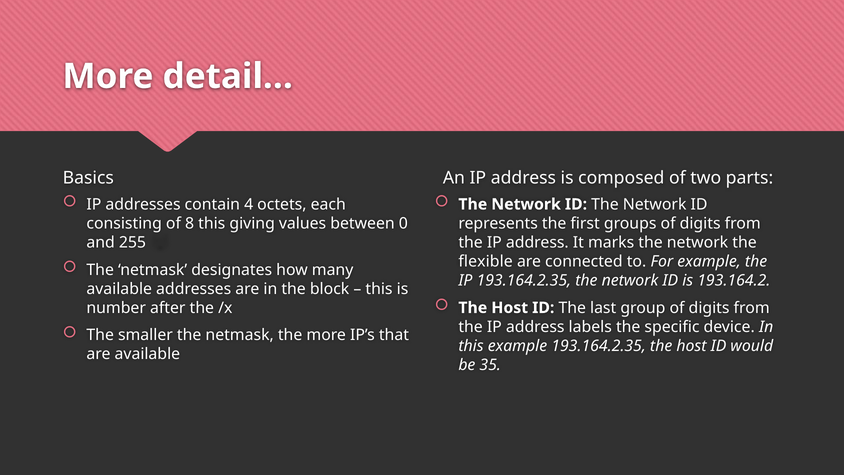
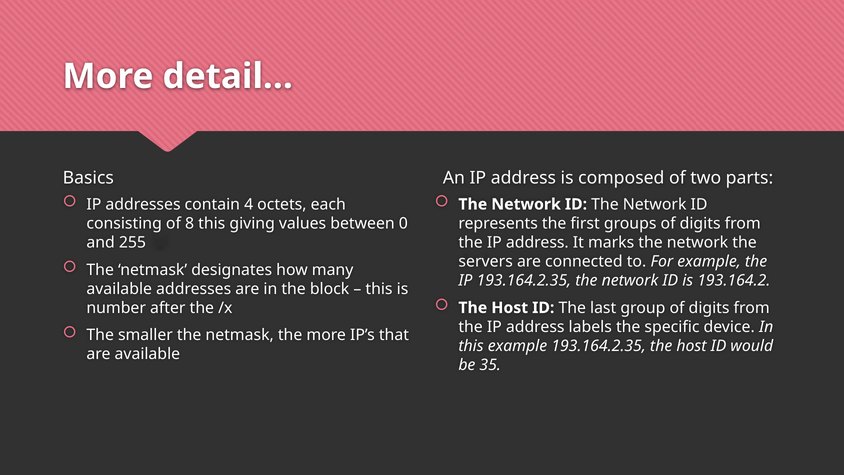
flexible: flexible -> servers (486, 261)
